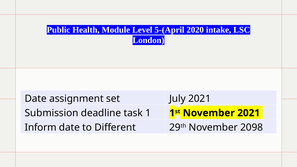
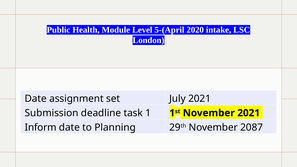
Different: Different -> Planning (115, 127)
2098: 2098 -> 2087 (252, 127)
